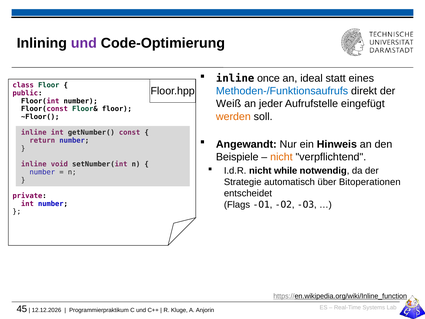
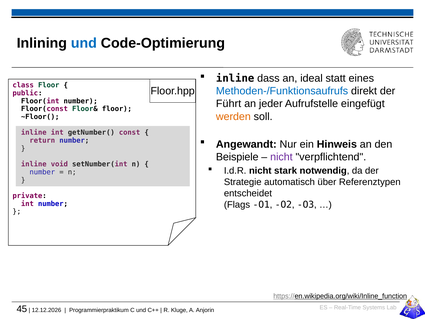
und colour: purple -> blue (84, 43)
once: once -> dass (268, 78)
Weiß: Weiß -> Führt (229, 104)
nicht colour: orange -> purple (281, 157)
while: while -> stark (286, 171)
Bitoperationen: Bitoperationen -> Referenztypen (370, 182)
